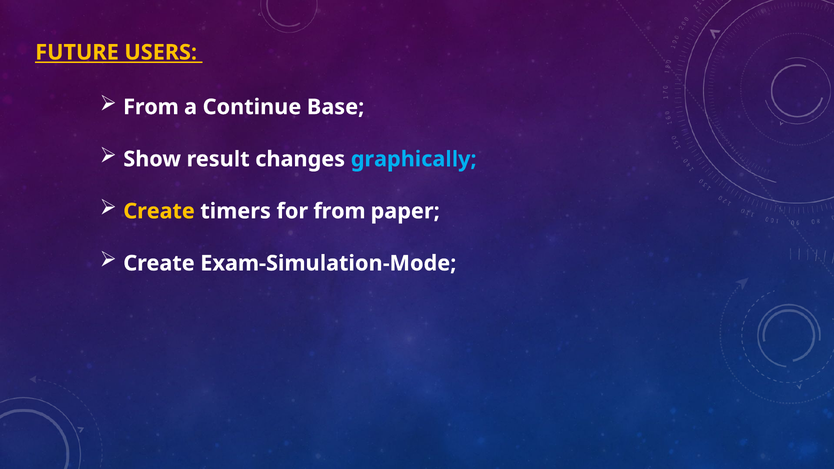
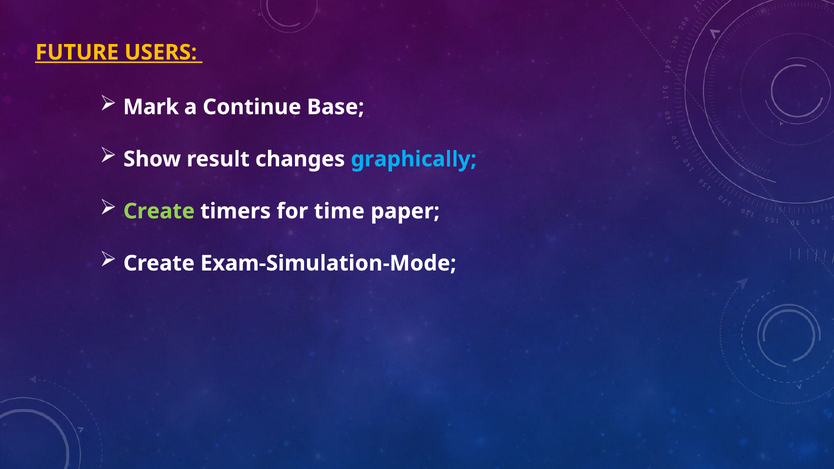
From: From -> Mark (151, 107)
Create colour: yellow -> light green (159, 211)
for from: from -> time (339, 211)
